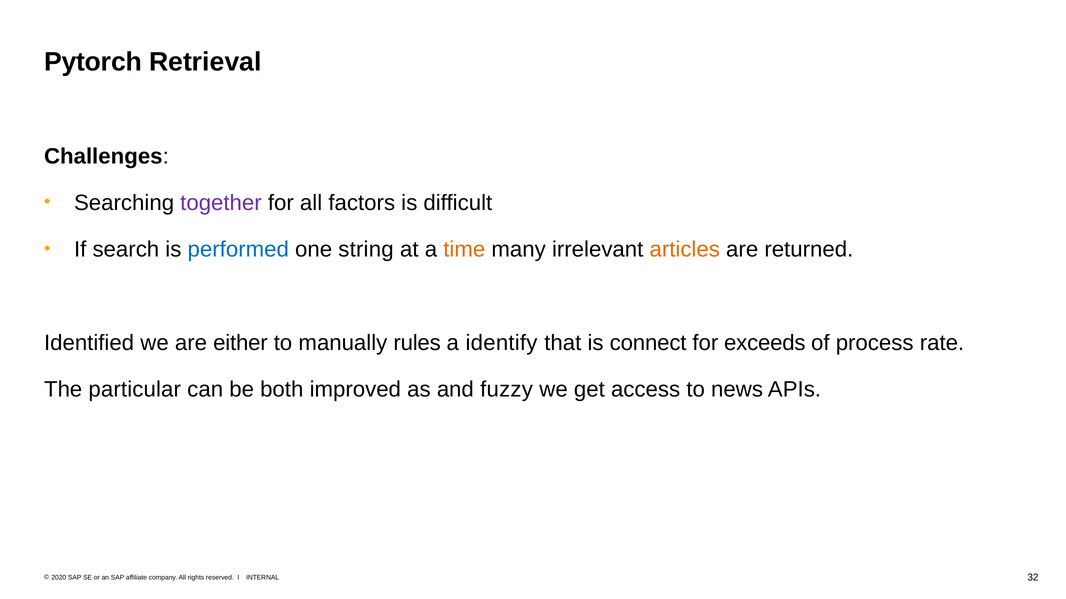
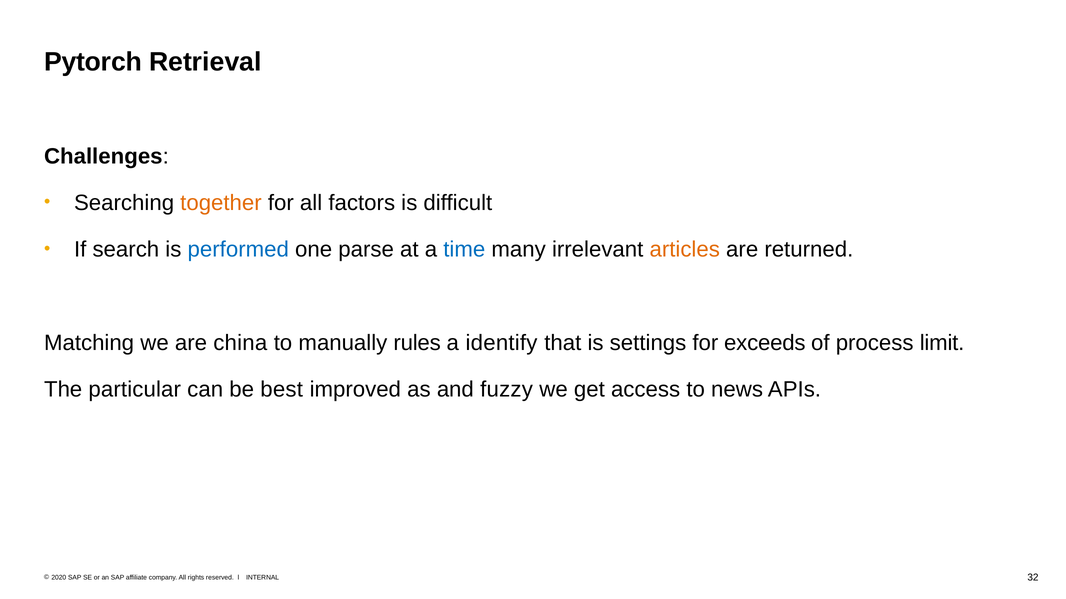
together colour: purple -> orange (221, 203)
string: string -> parse (366, 250)
time colour: orange -> blue (464, 250)
Identified: Identified -> Matching (89, 343)
either: either -> china (240, 343)
connect: connect -> settings (648, 343)
rate: rate -> limit (942, 343)
both: both -> best (282, 390)
